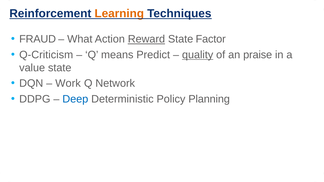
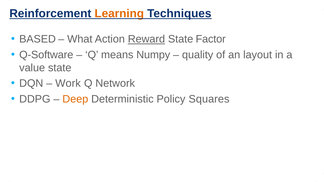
FRAUD: FRAUD -> BASED (38, 39)
Q-Criticism: Q-Criticism -> Q-Software (46, 55)
Predict: Predict -> Numpy (153, 55)
quality underline: present -> none (198, 55)
praise: praise -> layout (258, 55)
Deep colour: blue -> orange (75, 99)
Planning: Planning -> Squares (209, 99)
